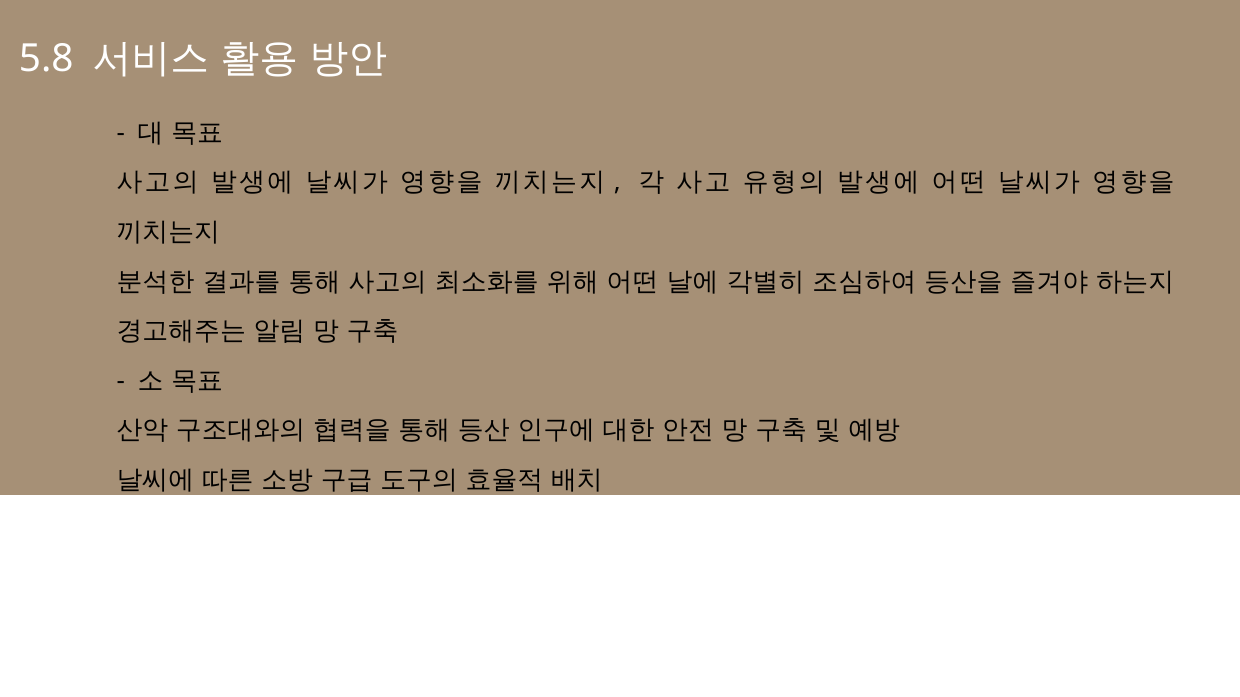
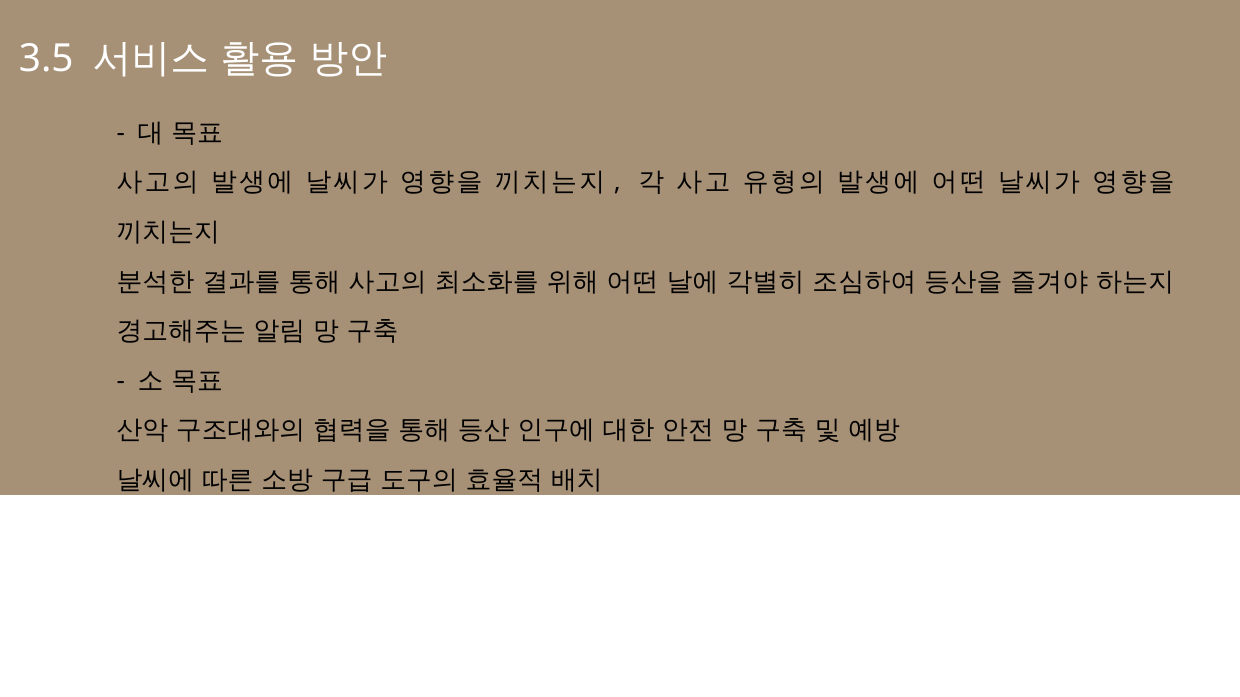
5.8: 5.8 -> 3.5 (46, 58)
